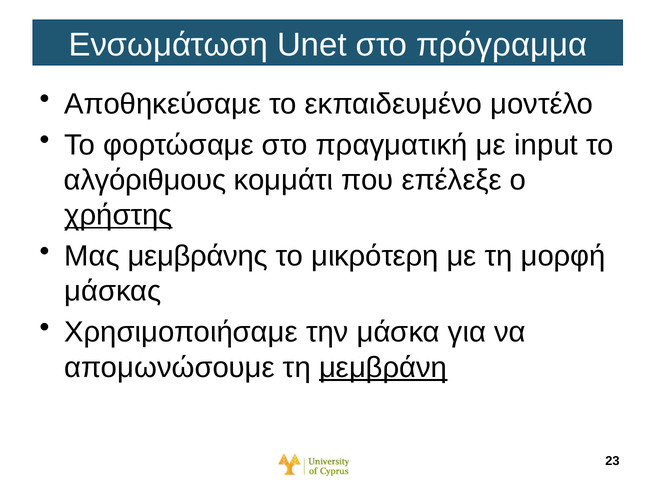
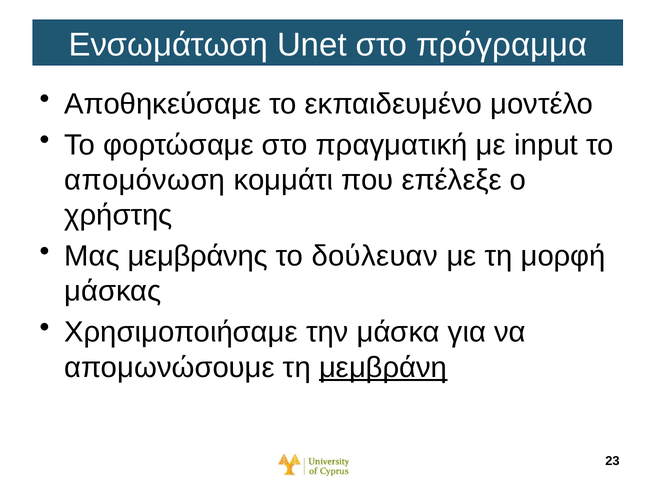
αλγόριθμους: αλγόριθμους -> απομόνωση (145, 180)
χρήστης underline: present -> none (118, 215)
μικρότερη: μικρότερη -> δούλευαν (375, 256)
